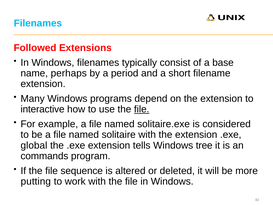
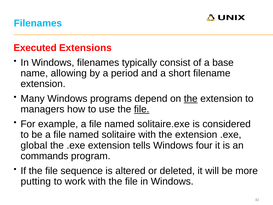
Followed: Followed -> Executed (35, 48)
perhaps: perhaps -> allowing (69, 73)
the underline: none -> present (191, 99)
interactive: interactive -> managers (42, 109)
tree: tree -> four (204, 145)
